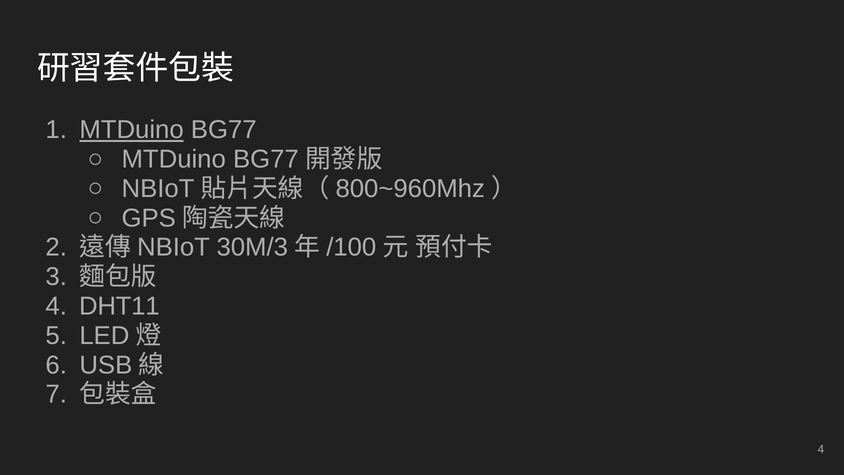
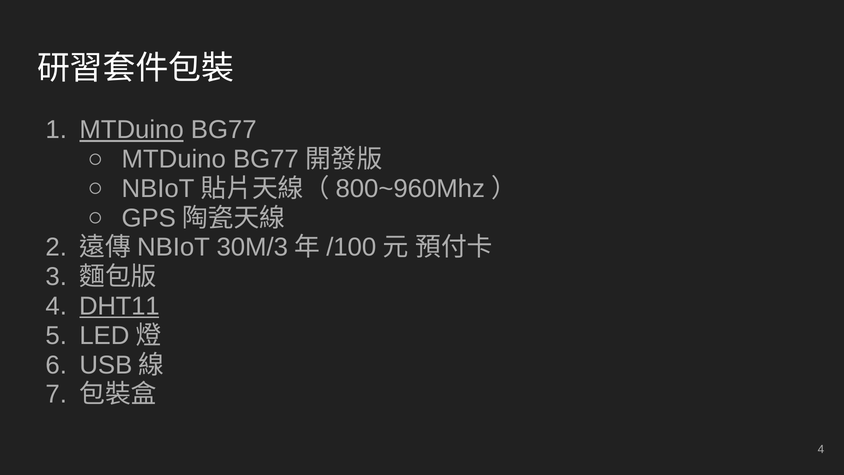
DHT11 underline: none -> present (119, 306)
